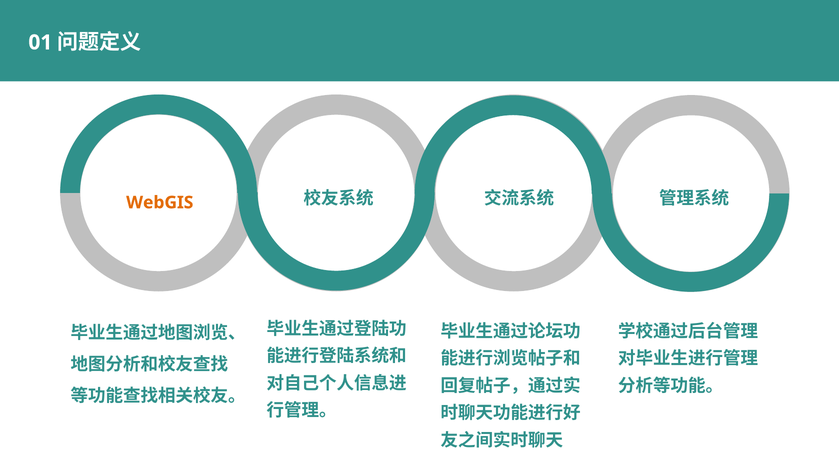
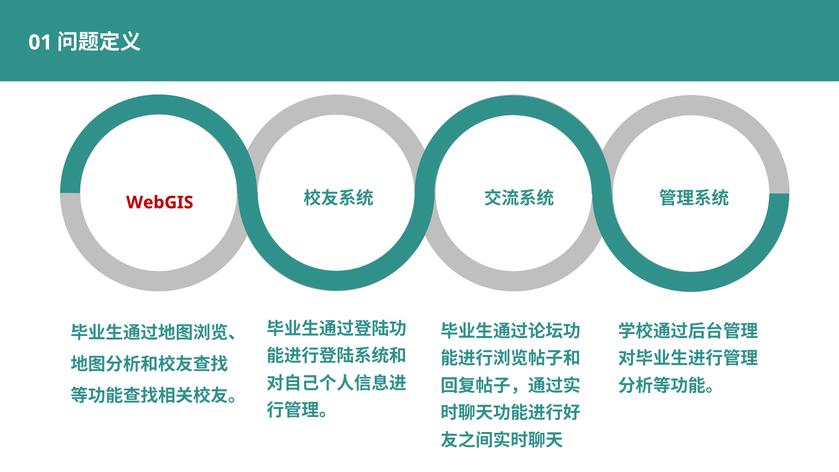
WebGIS colour: orange -> red (160, 202)
